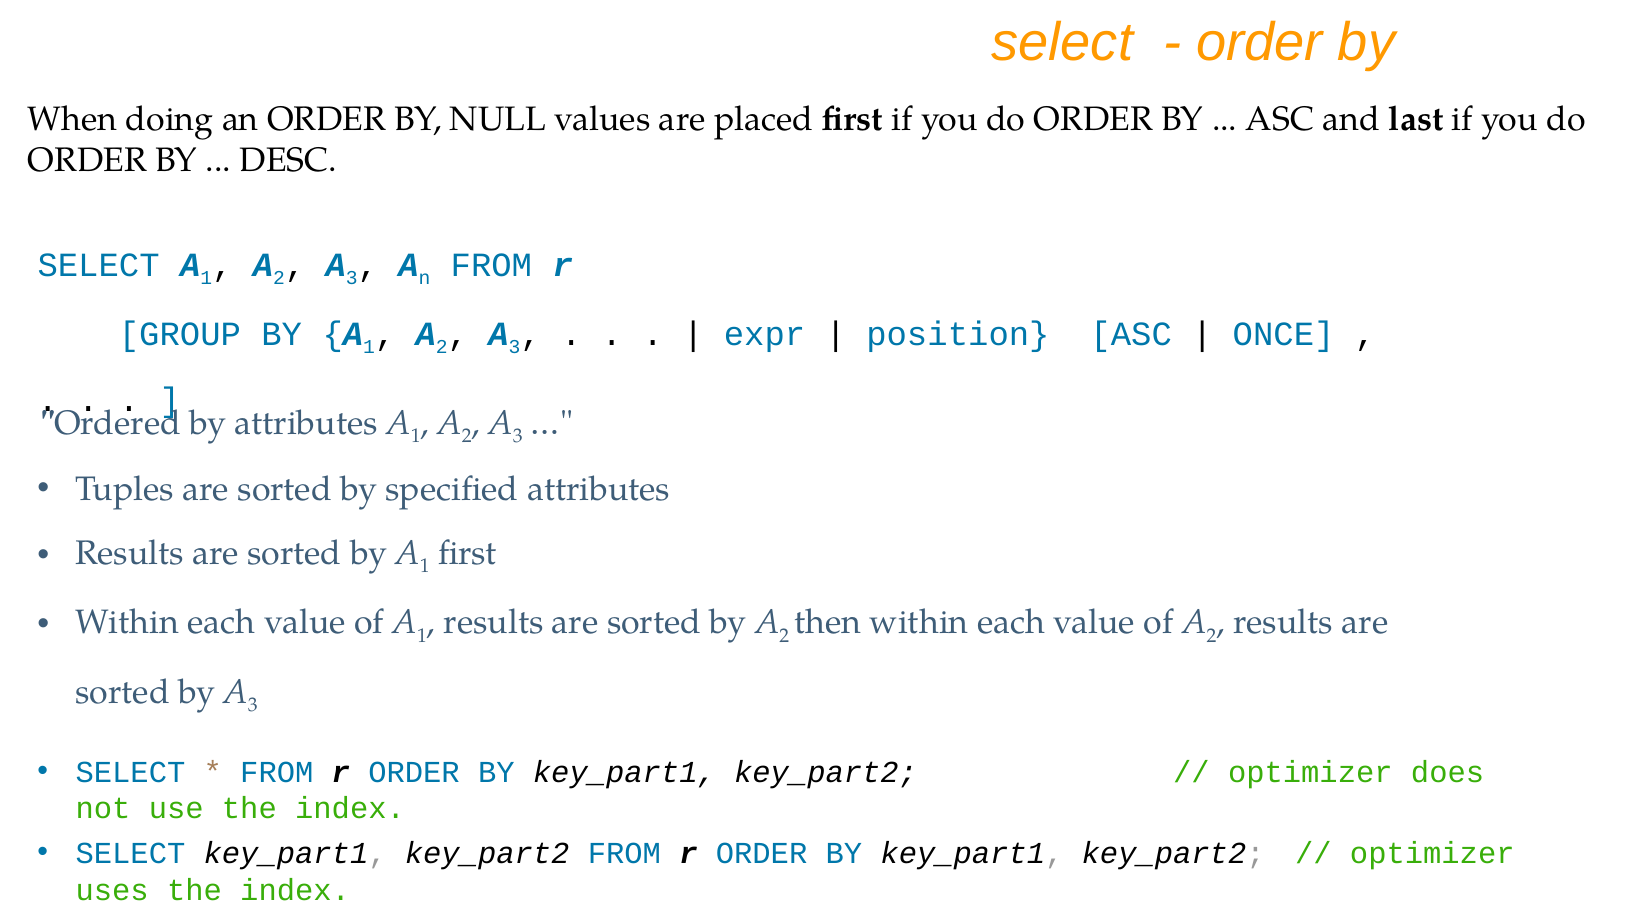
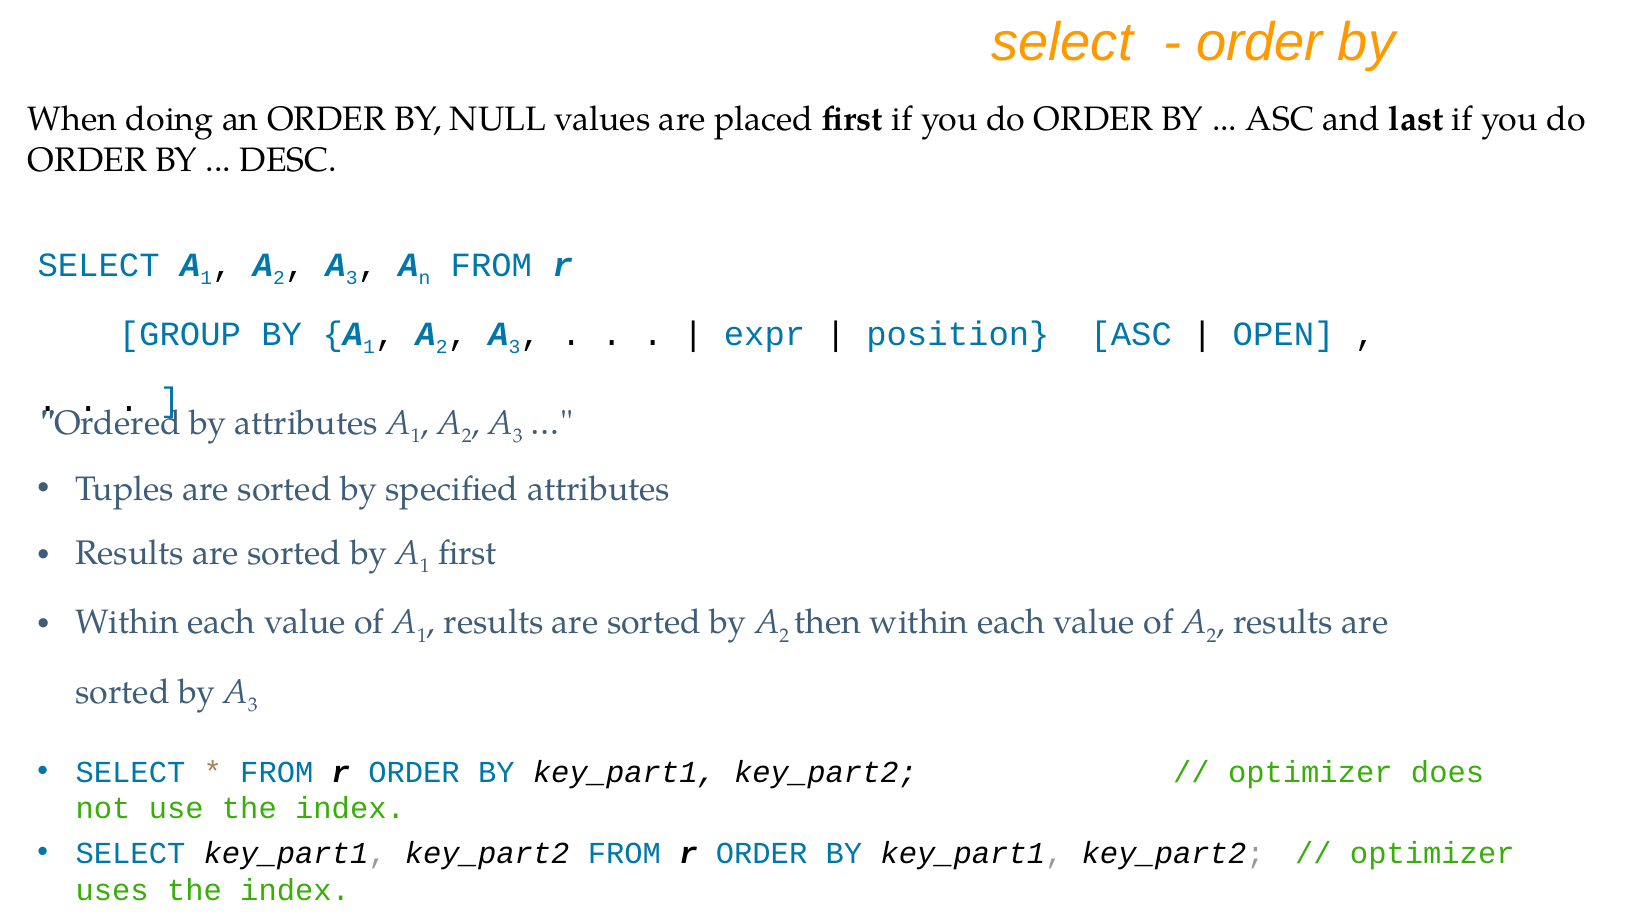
ONCE: ONCE -> OPEN (1284, 334)
